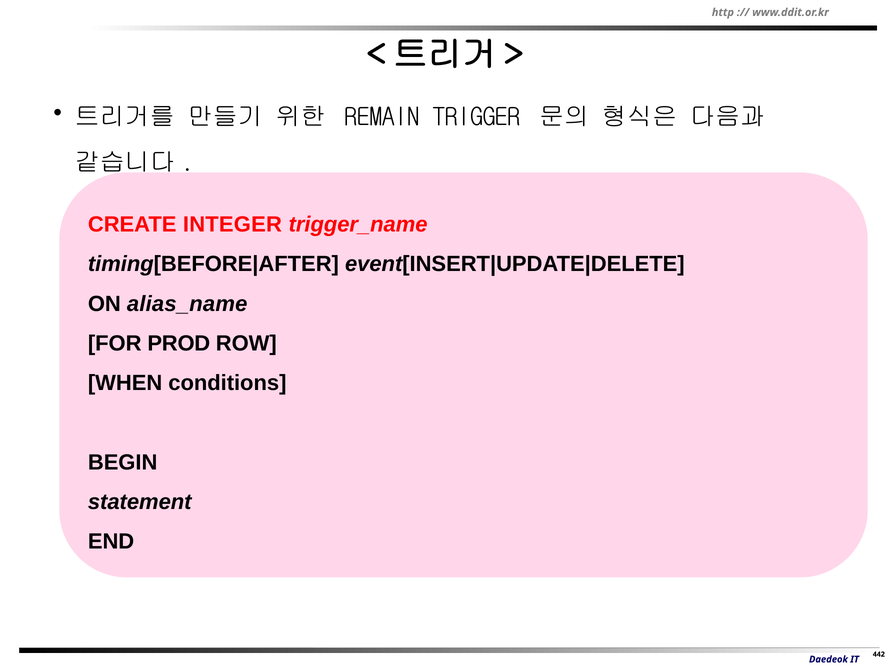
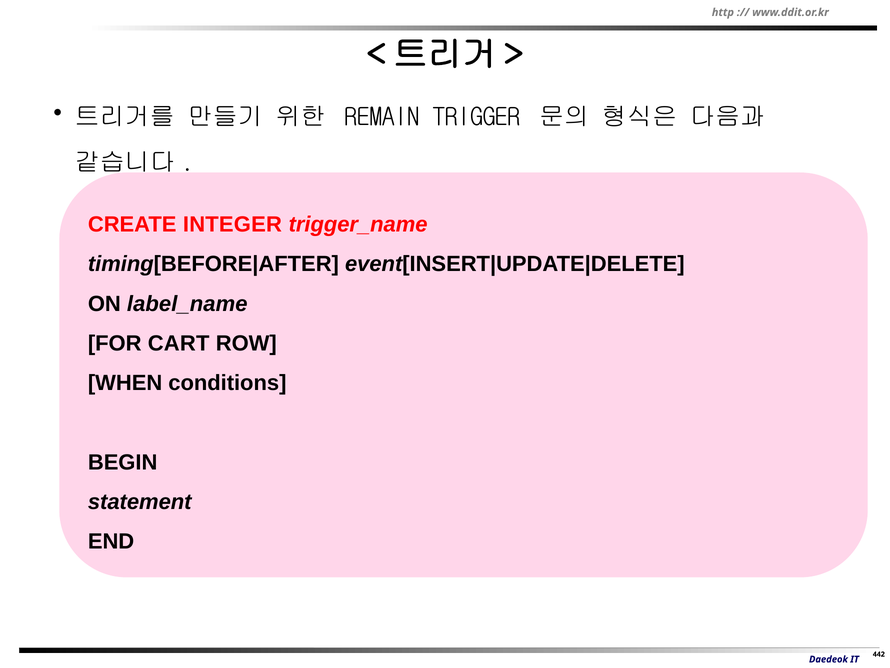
alias_name: alias_name -> label_name (187, 304)
PROD: PROD -> CART (179, 343)
